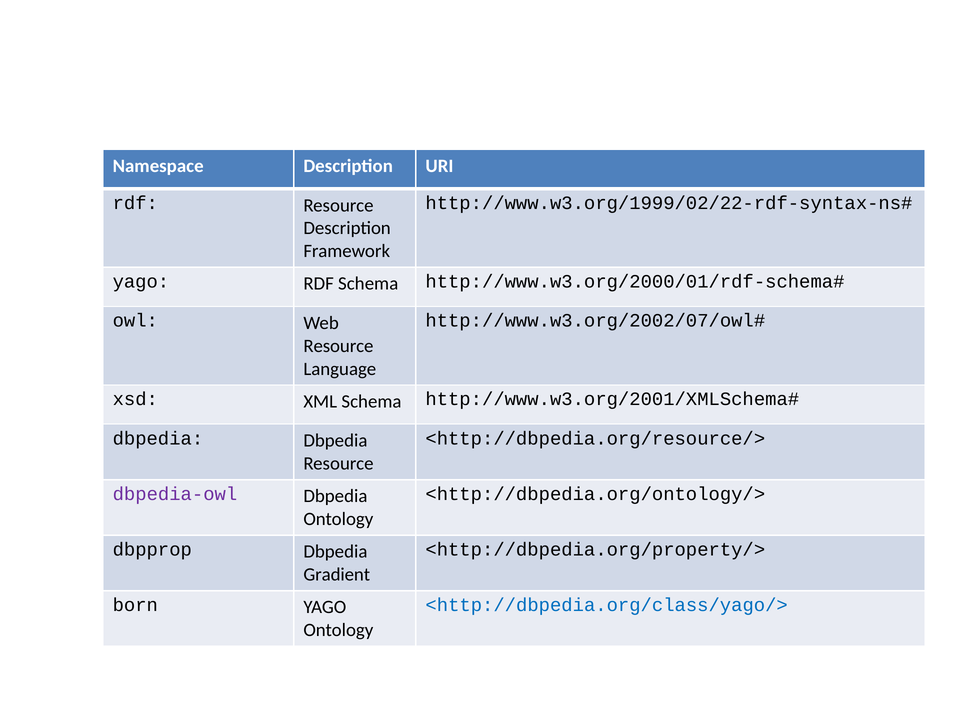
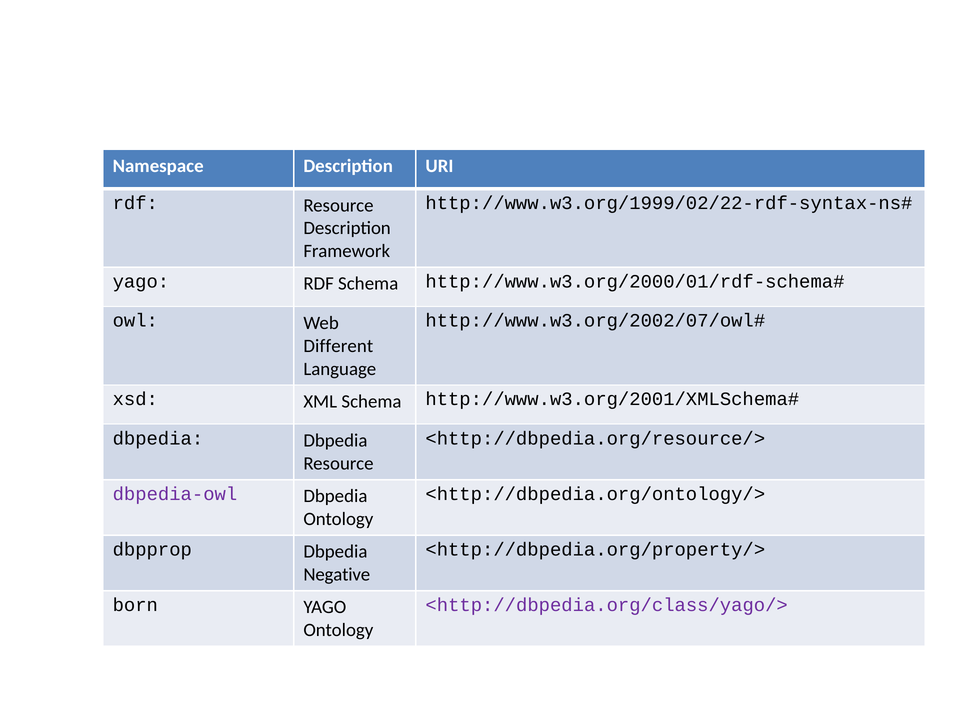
Resource: Resource -> Different (338, 346)
Gradient: Gradient -> Negative (337, 575)
<http://dbpedia.org/class/yago/> colour: blue -> purple (607, 606)
